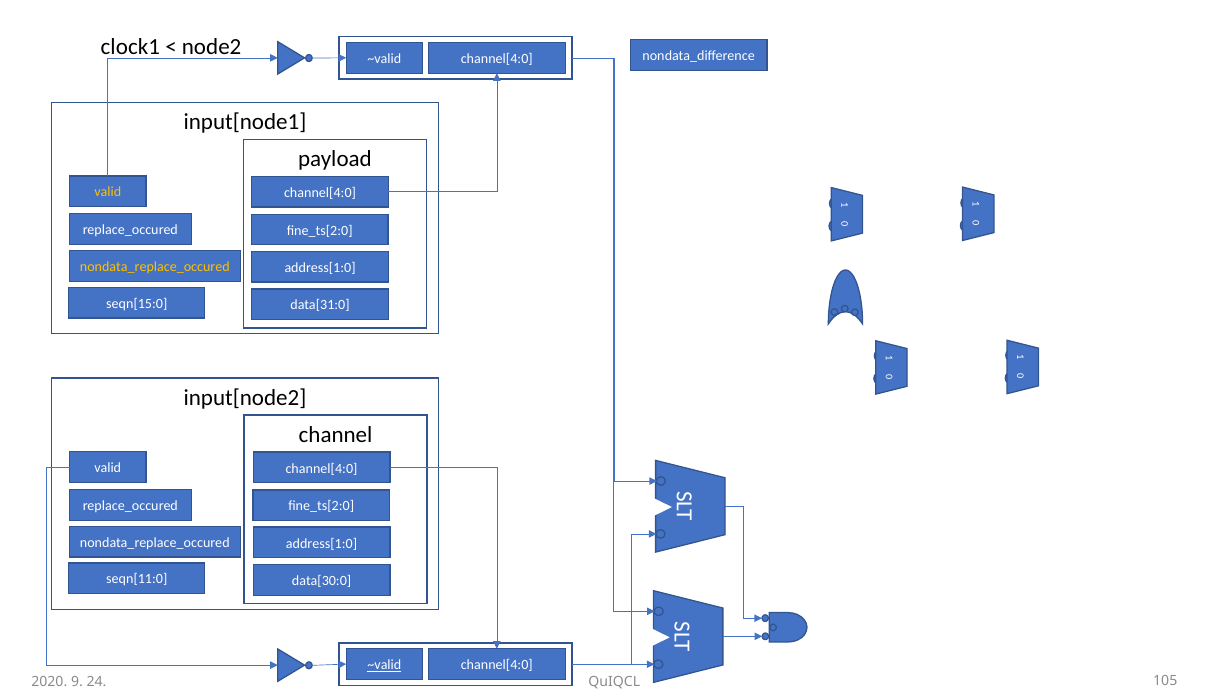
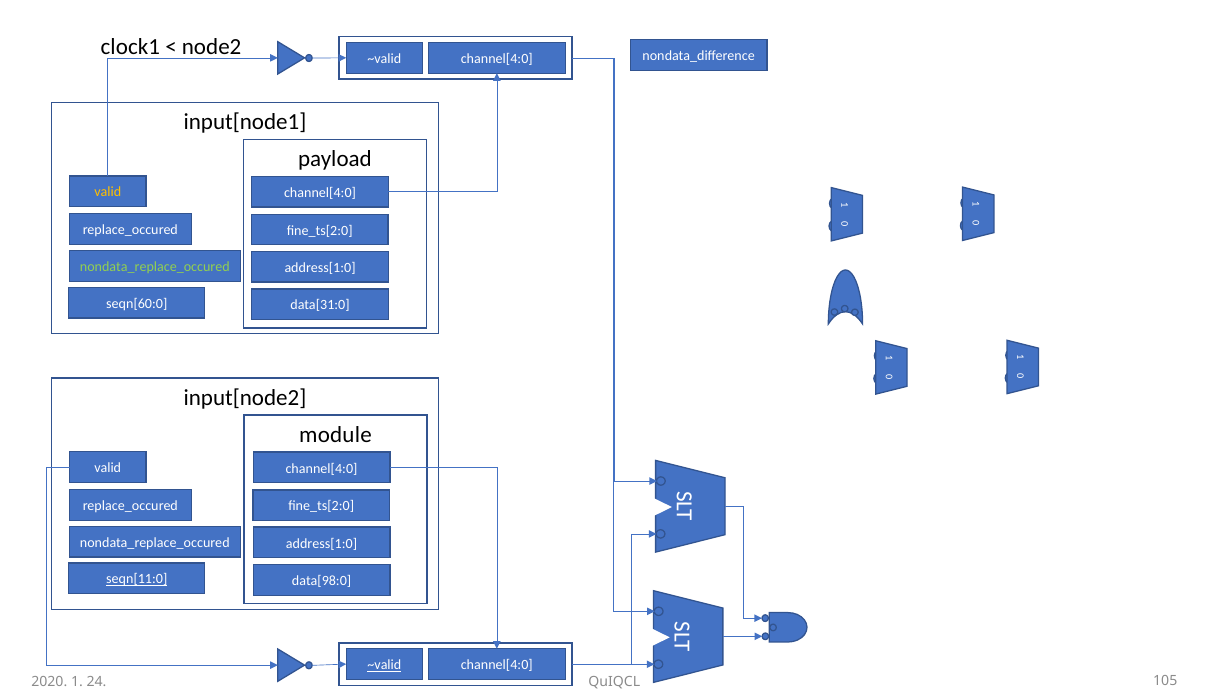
nondata_replace_occured colour: yellow -> light green (155, 267)
seqn[15:0: seqn[15:0 -> seqn[60:0 (137, 304)
channel: channel -> module (335, 435)
seqn[11:0 underline: none -> present (137, 579)
data[30:0: data[30:0 -> data[98:0 (322, 581)
2020 9: 9 -> 1 (77, 682)
